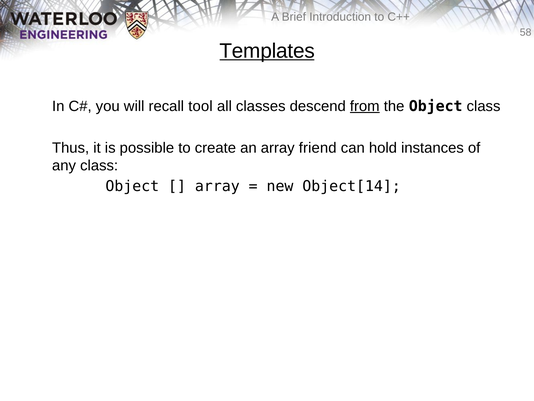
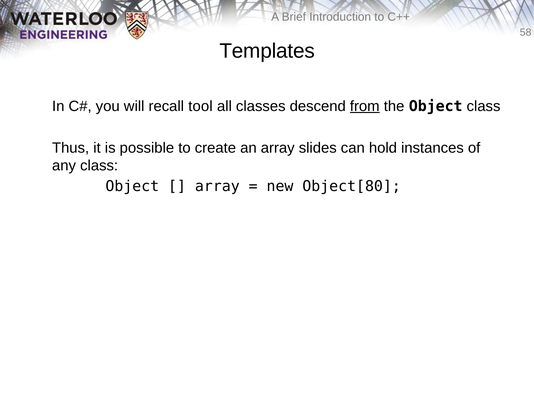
Templates underline: present -> none (267, 51)
friend: friend -> slides (318, 148)
Object[14: Object[14 -> Object[80 (352, 186)
